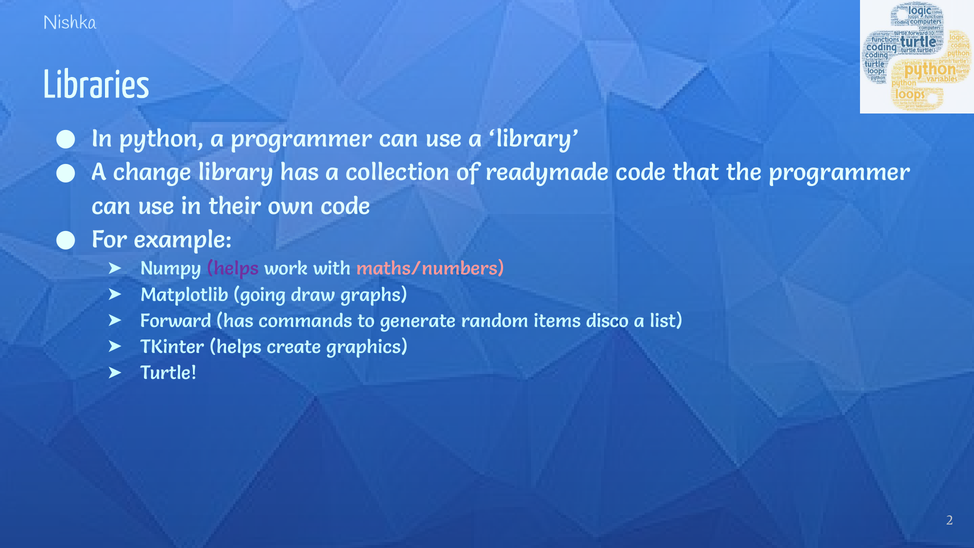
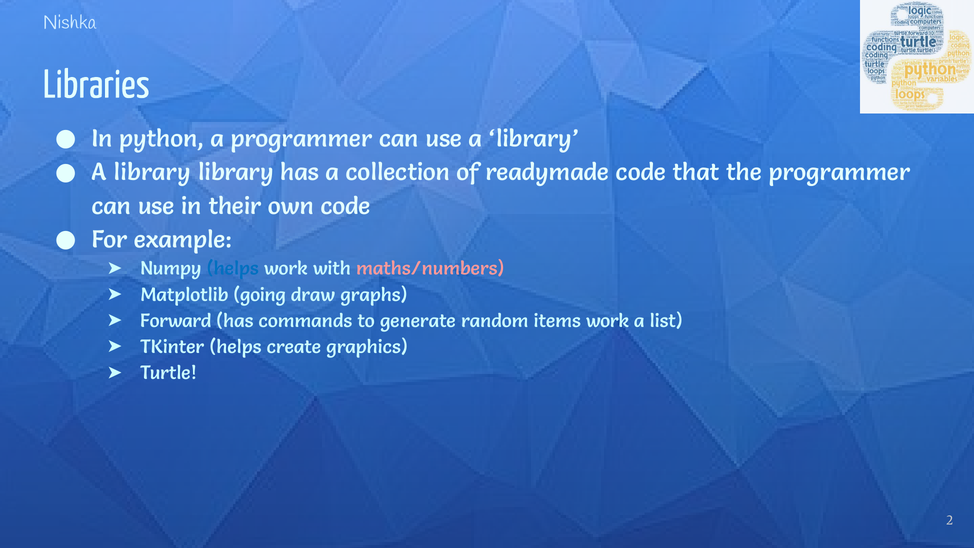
change: change -> library (152, 172)
helps colour: purple -> blue (233, 269)
items disco: disco -> work (607, 321)
